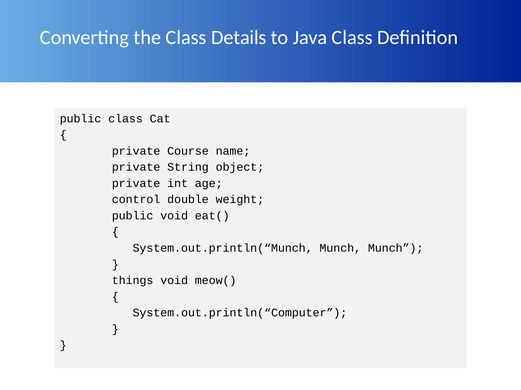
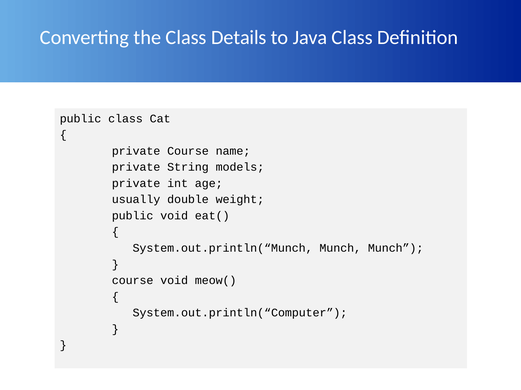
object: object -> models (240, 167)
control: control -> usually (136, 200)
things: things -> course (133, 281)
